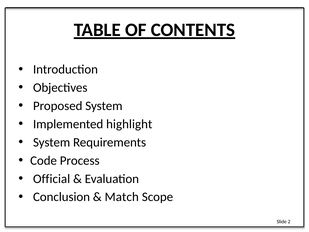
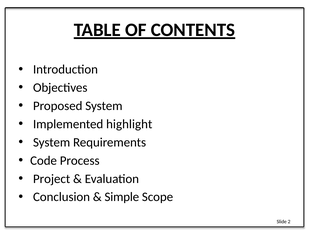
Official: Official -> Project (52, 179)
Match: Match -> Simple (122, 197)
